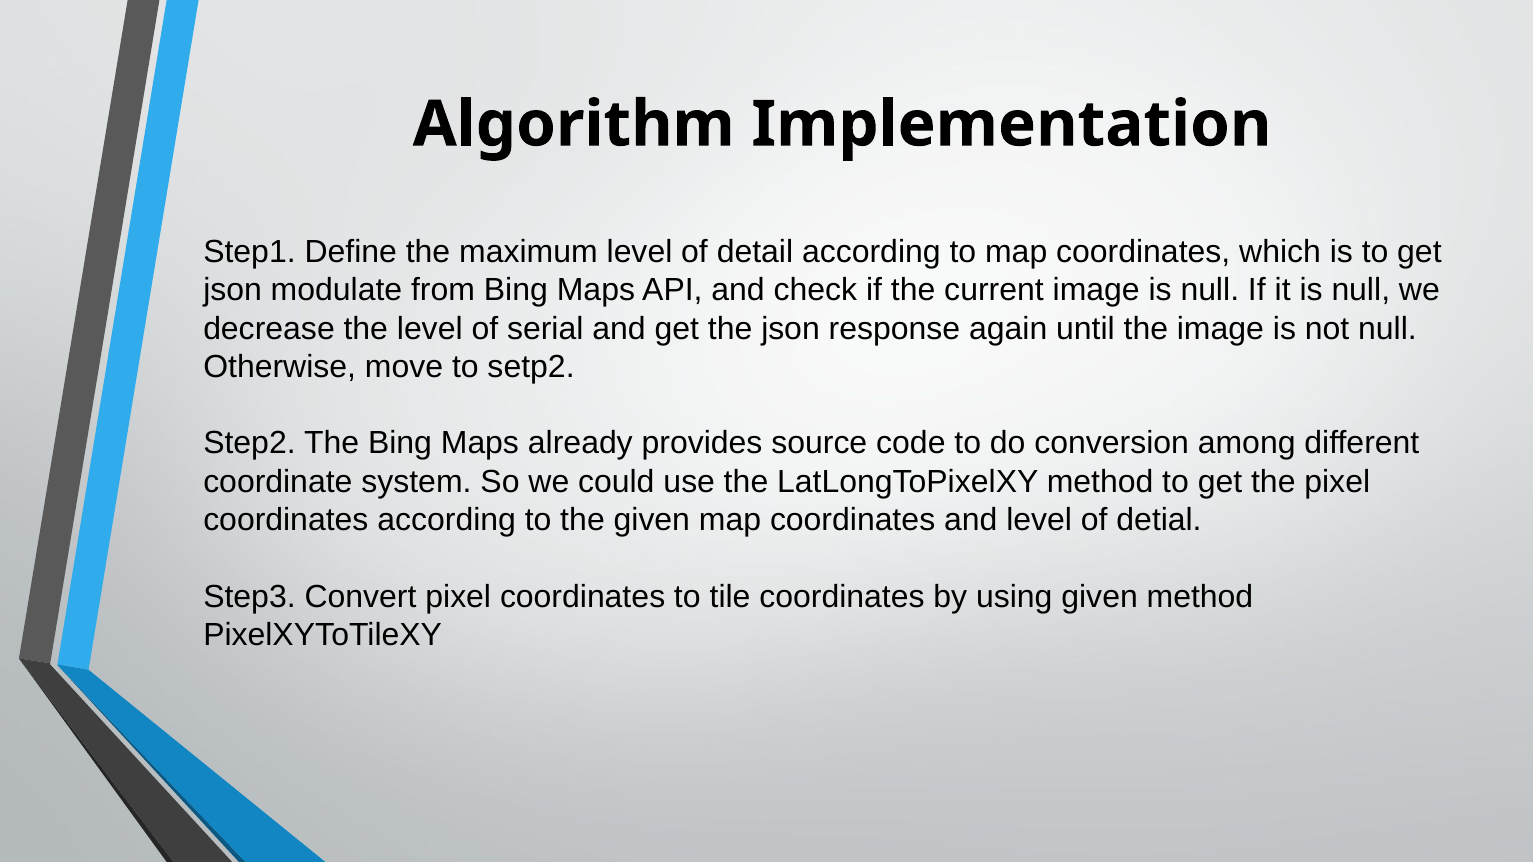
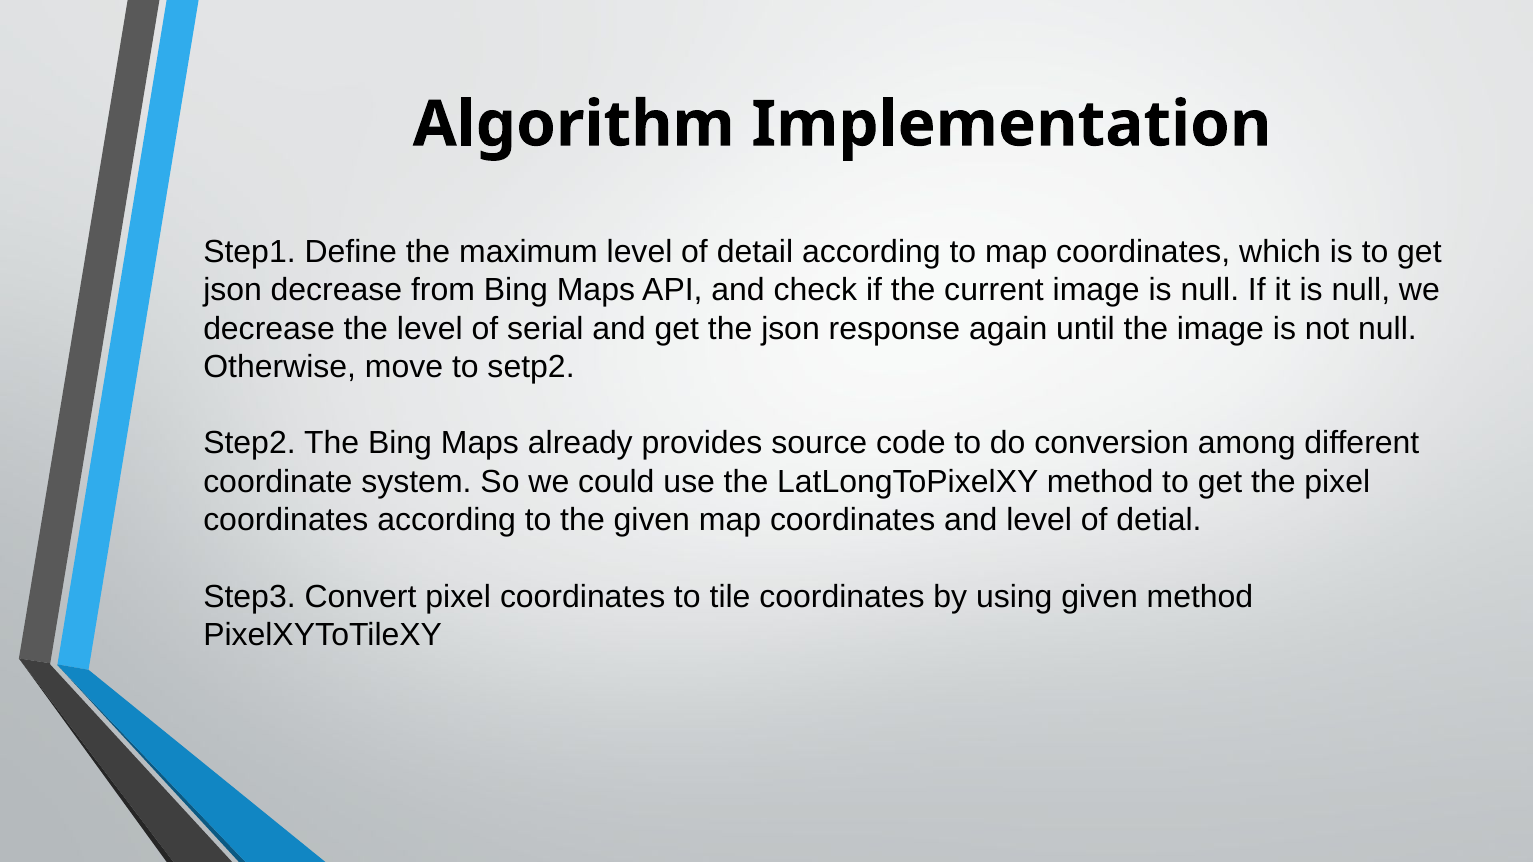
json modulate: modulate -> decrease (336, 290)
